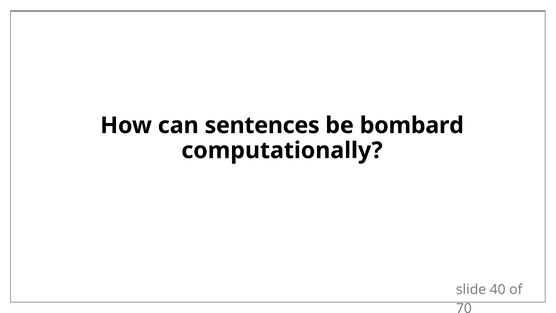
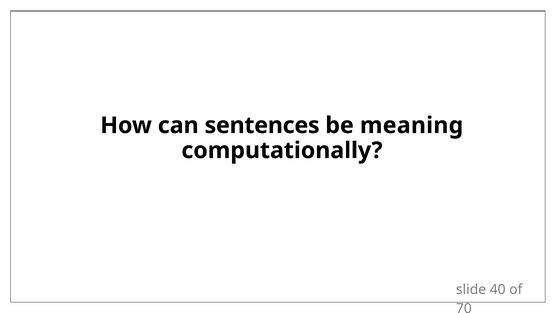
bombard: bombard -> meaning (412, 125)
